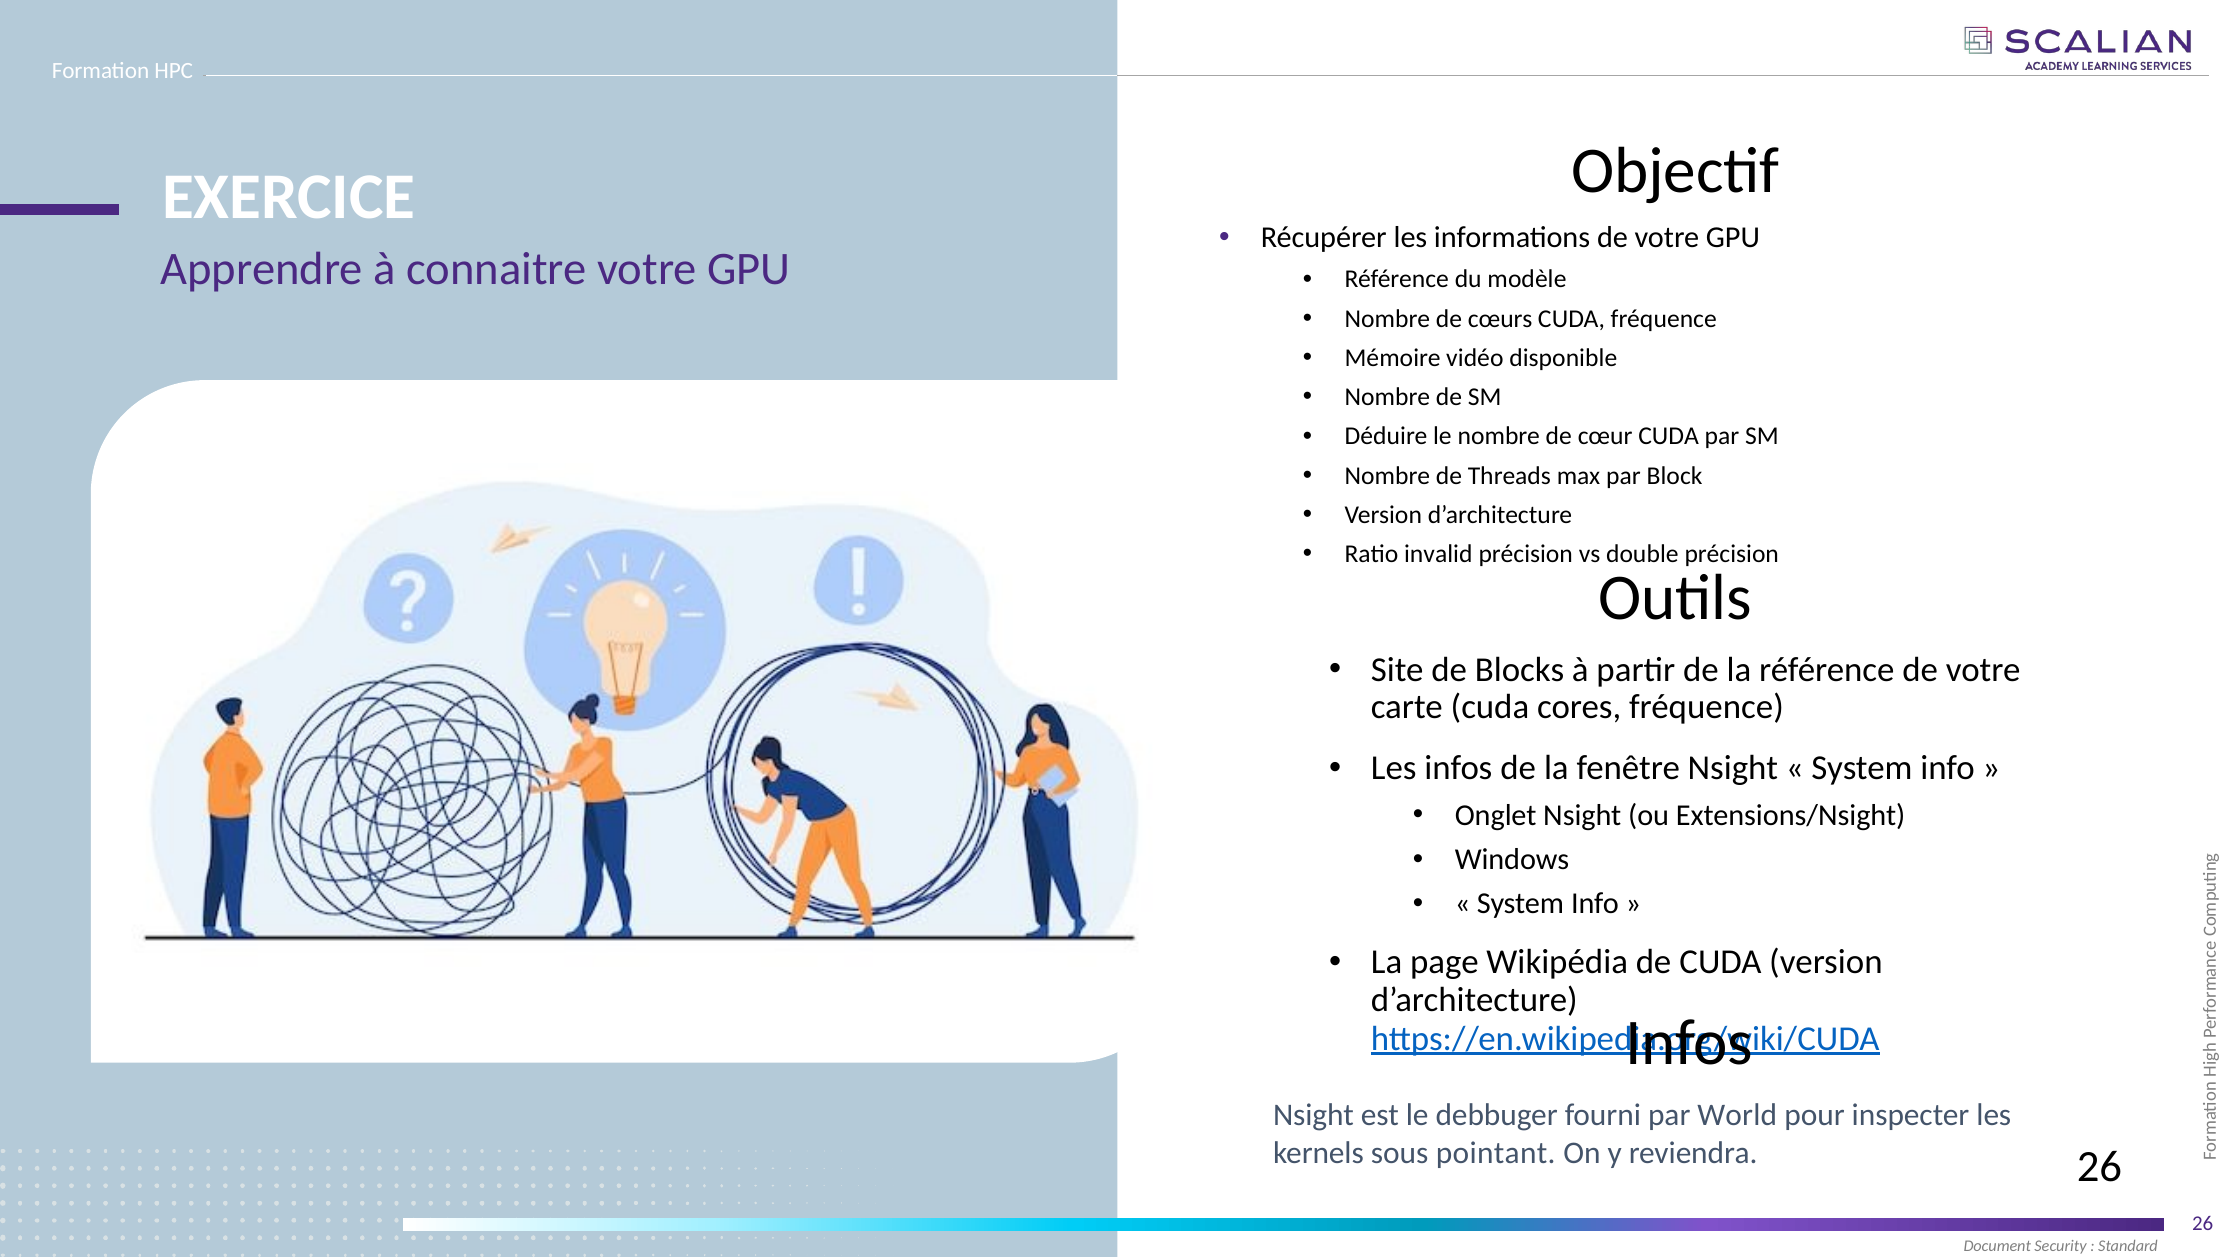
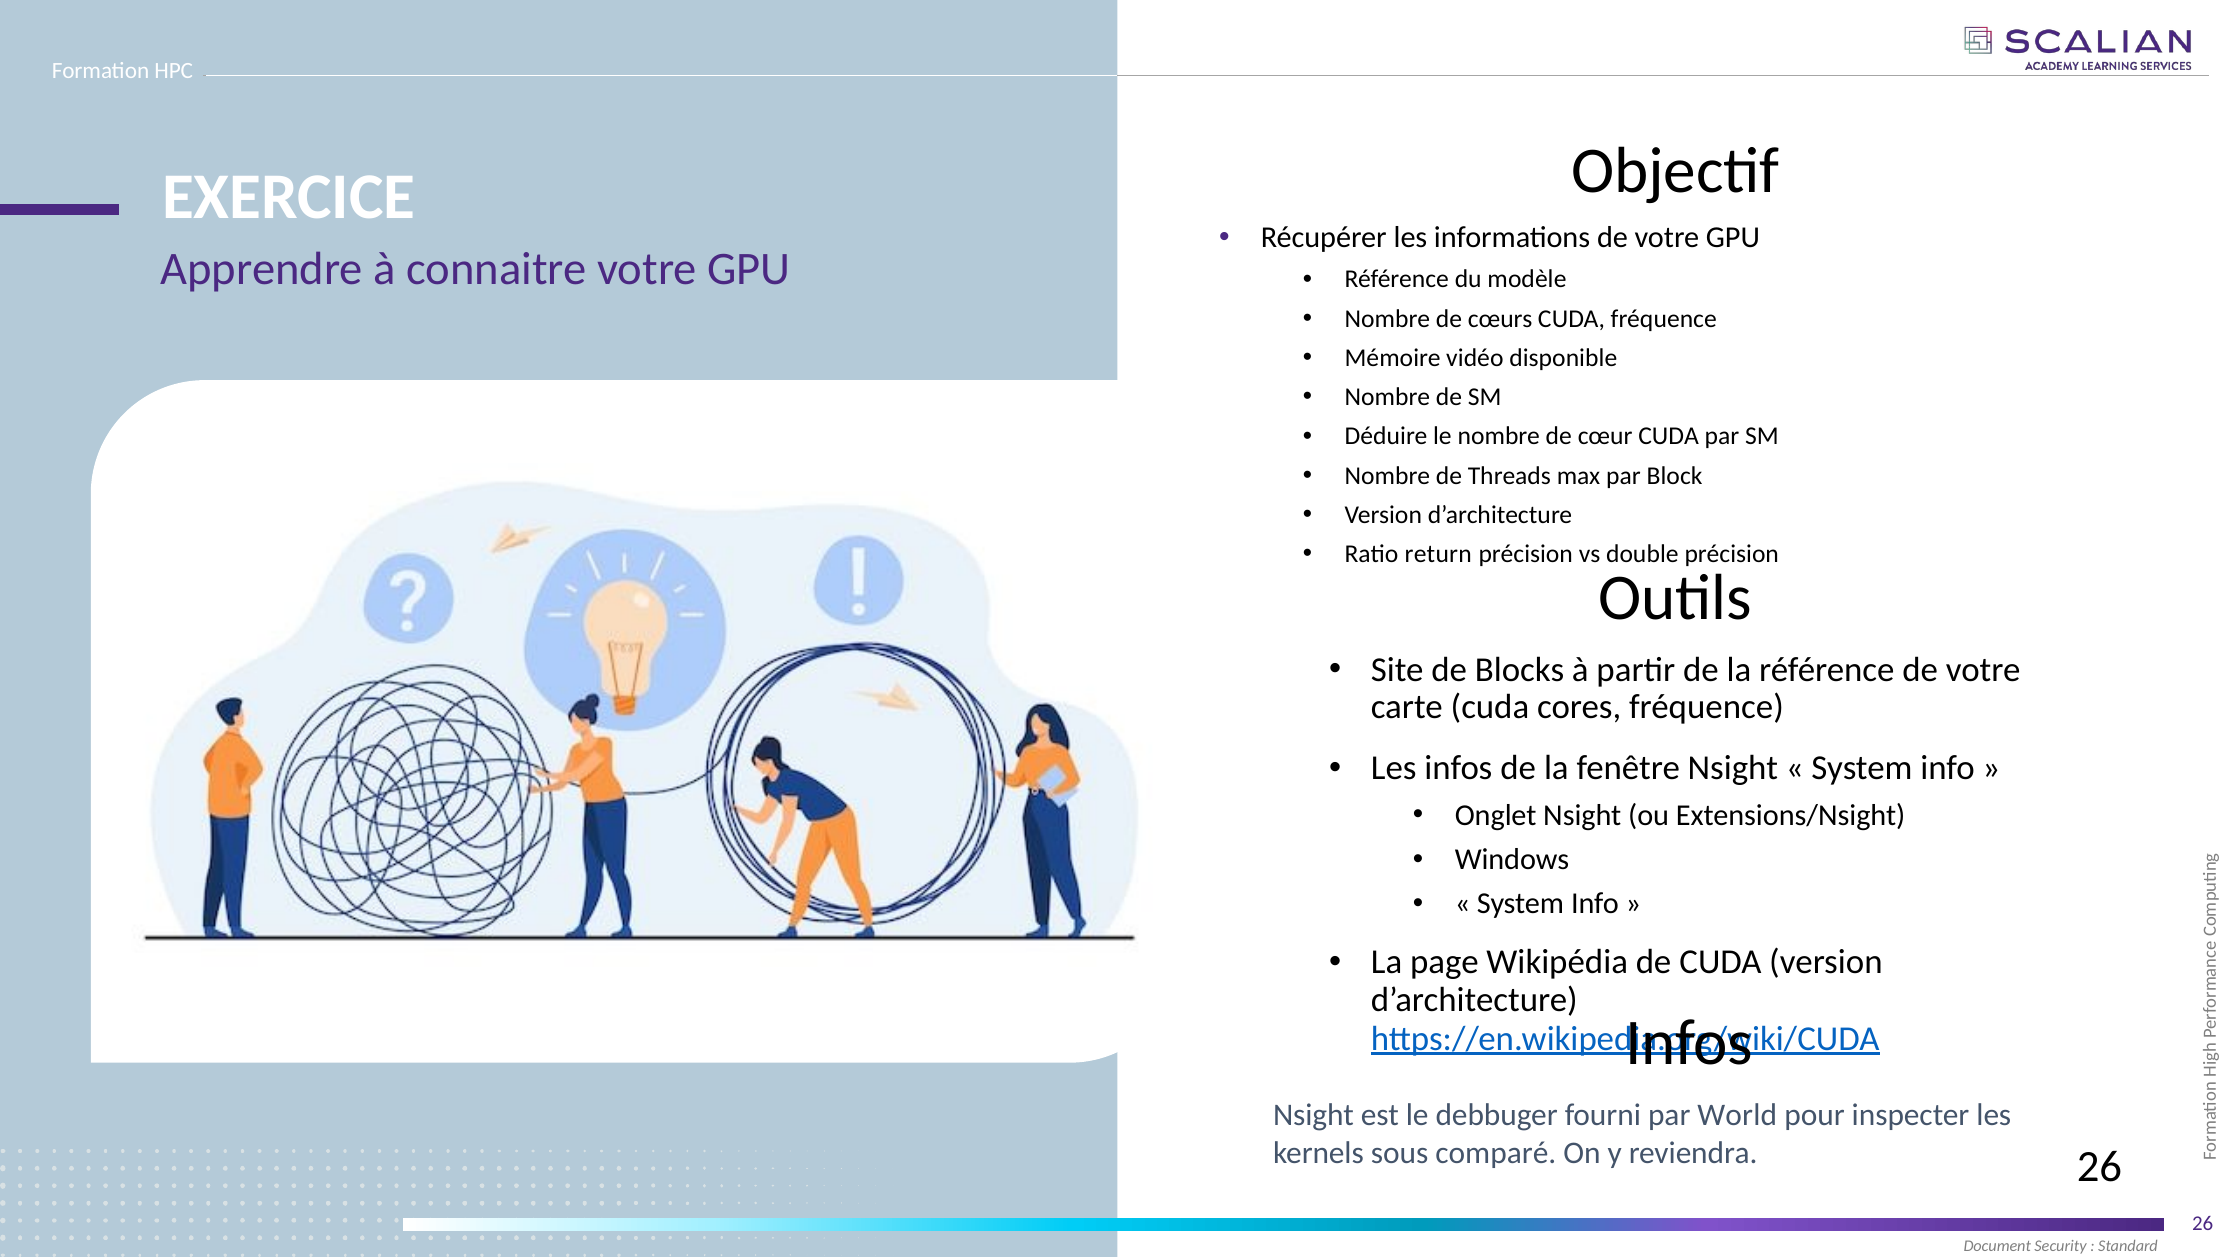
invalid: invalid -> return (1438, 554)
pointant: pointant -> comparé (1496, 1153)
